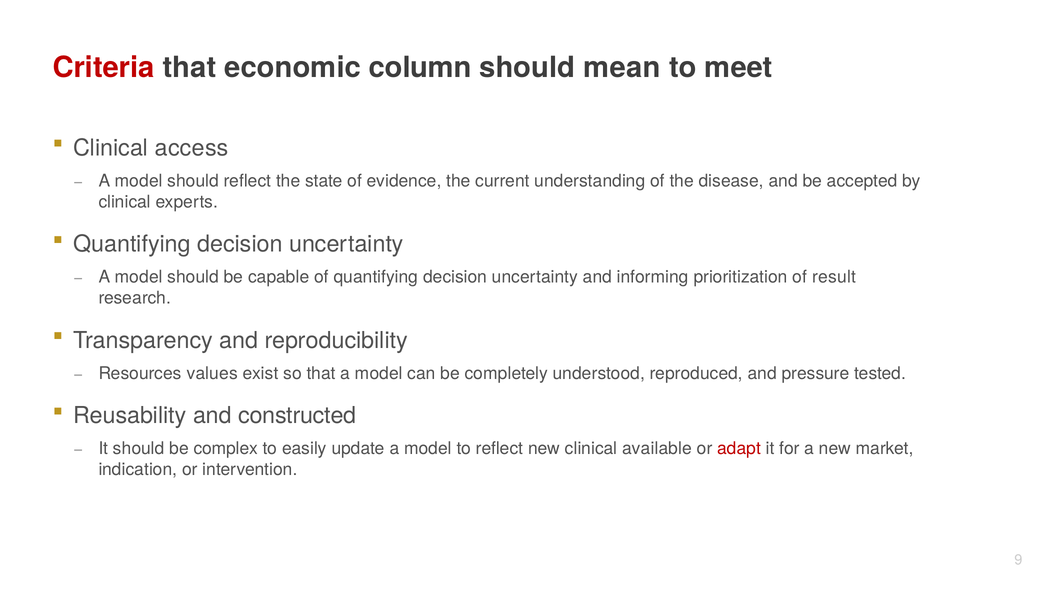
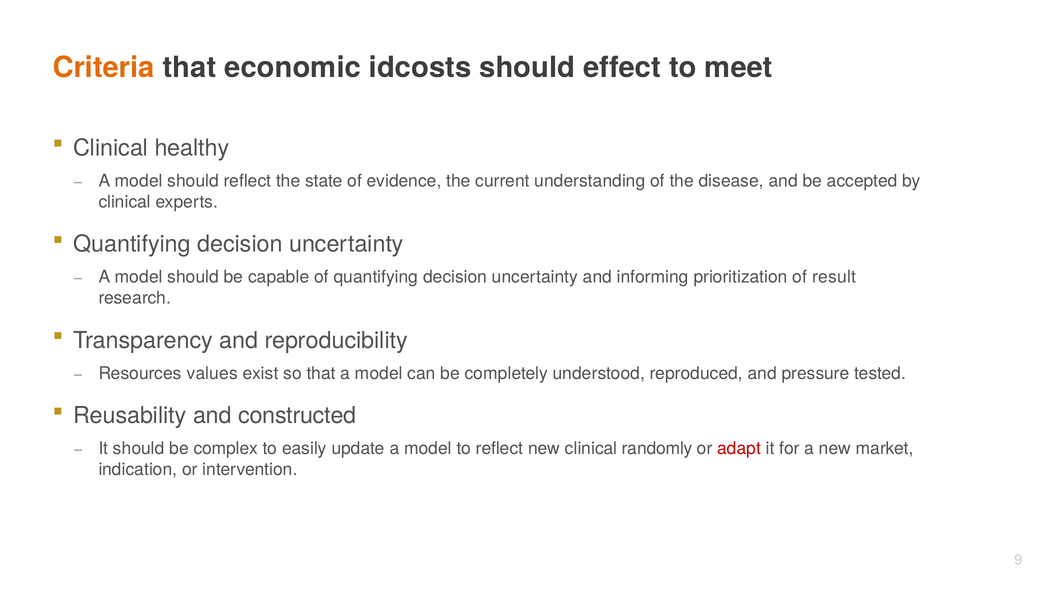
Criteria colour: red -> orange (104, 68)
column: column -> idcosts (420, 68)
mean: mean -> effect (622, 68)
access: access -> healthy (192, 148)
available: available -> randomly (657, 449)
